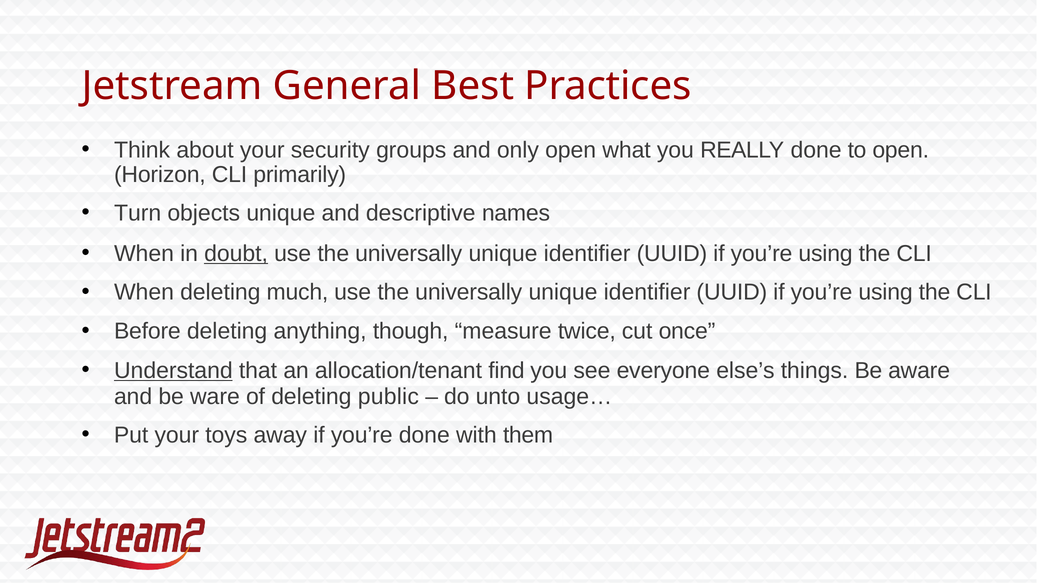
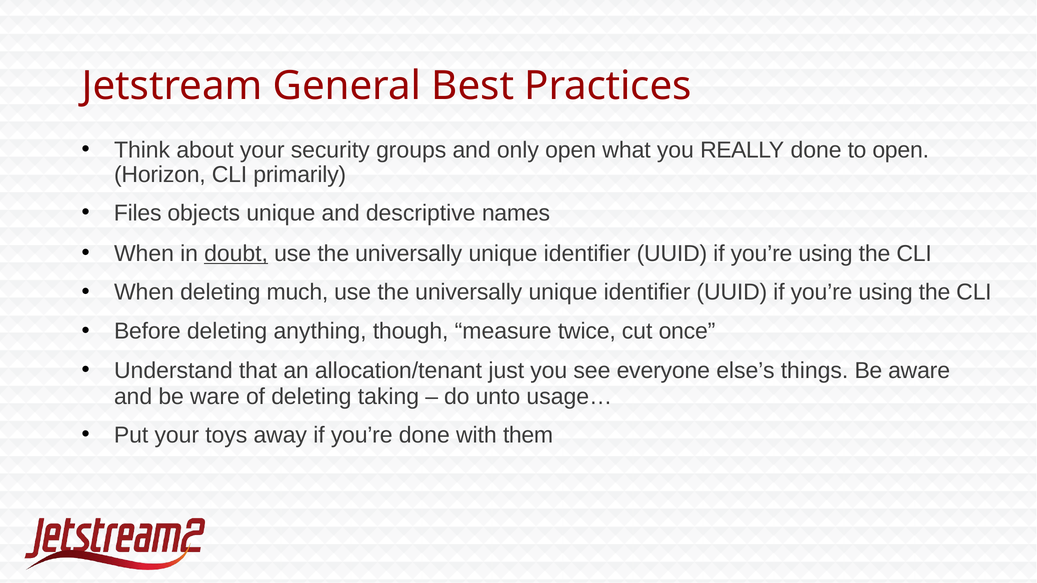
Turn: Turn -> Files (138, 213)
Understand underline: present -> none (173, 371)
find: find -> just (506, 371)
public: public -> taking (388, 397)
